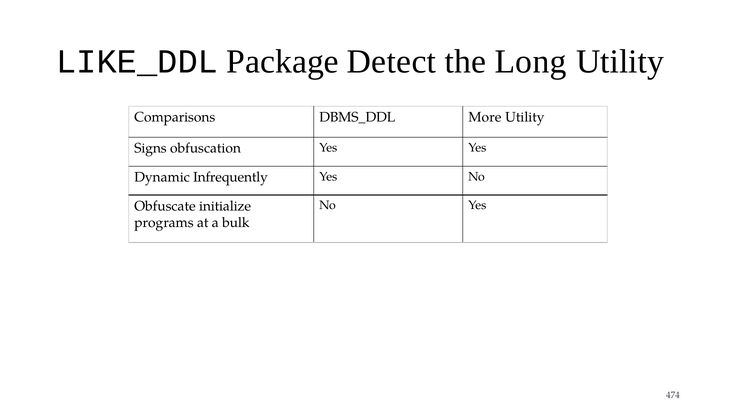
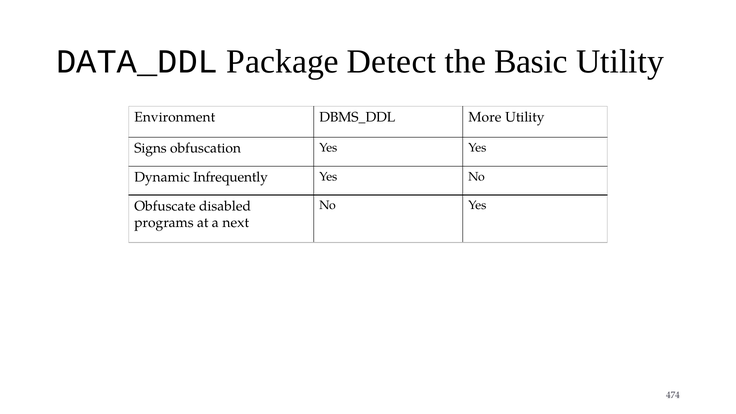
LIKE_DDL: LIKE_DDL -> DATA_DDL (137, 62)
Long: Long -> Basic (531, 62)
Comparisons: Comparisons -> Environment (175, 117)
initialize: initialize -> disabled (225, 206)
bulk: bulk -> next (236, 223)
